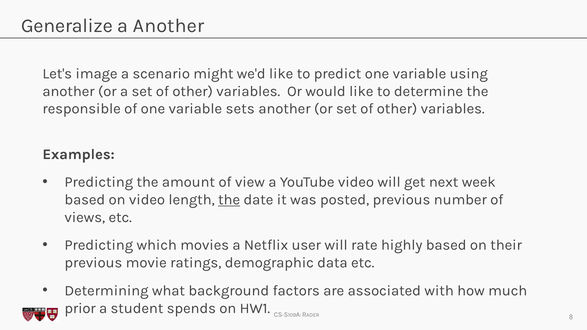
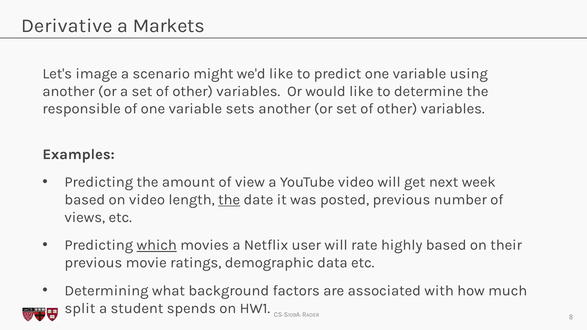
Generalize: Generalize -> Derivative (67, 26)
a Another: Another -> Markets (169, 26)
which underline: none -> present (157, 245)
prior: prior -> split (80, 308)
